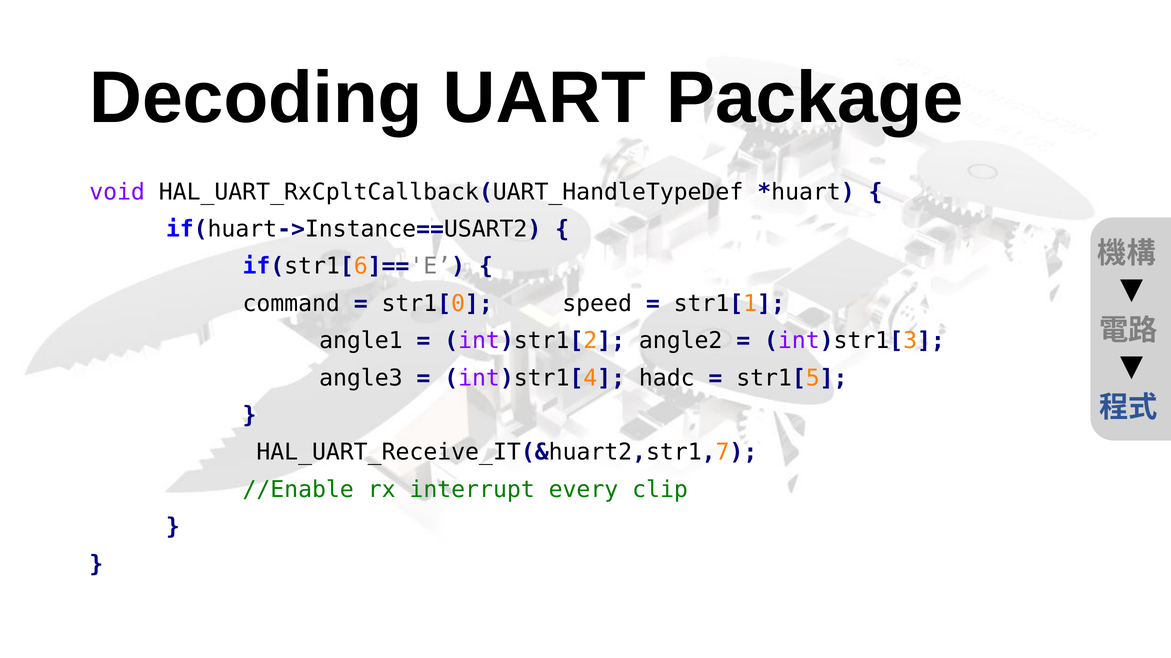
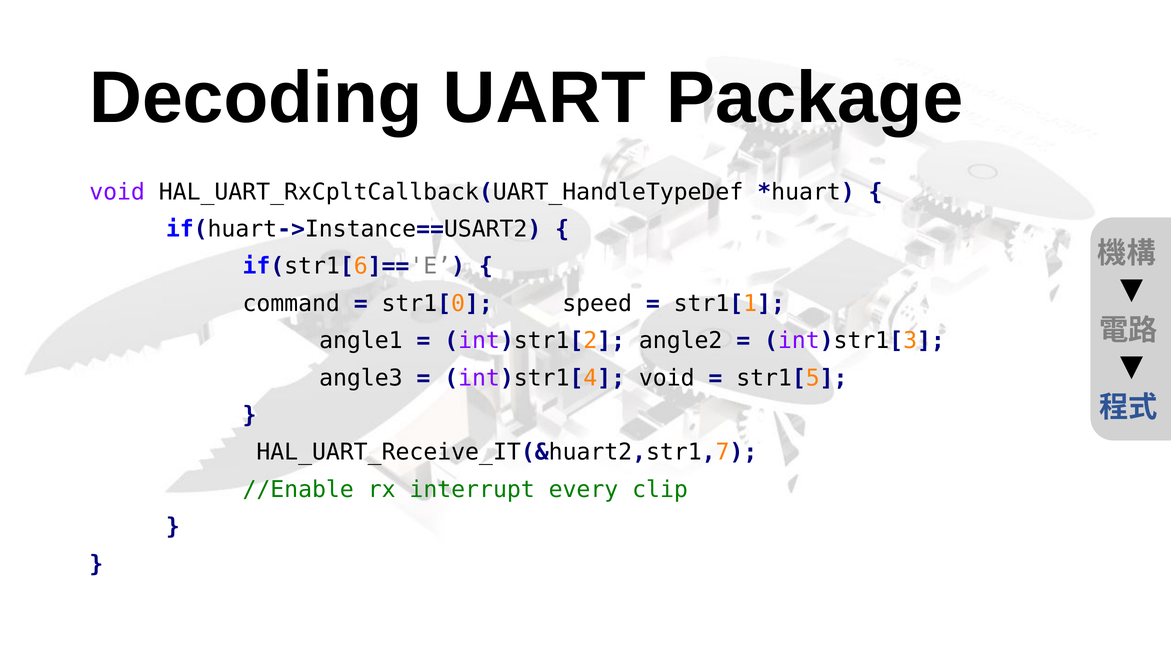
int)str1[4 hadc: hadc -> void (667, 378)
